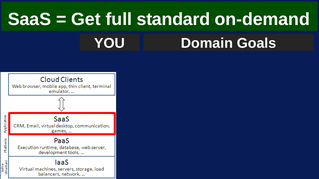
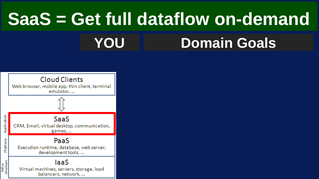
standard: standard -> dataflow (173, 19)
